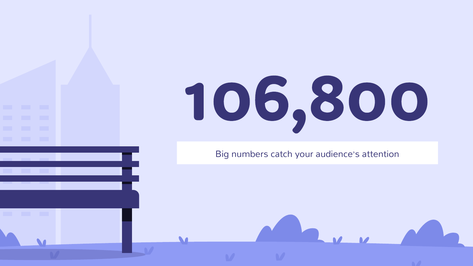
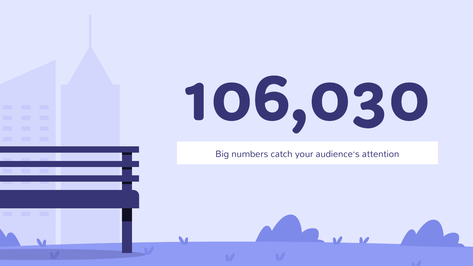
106,800: 106,800 -> 106,030 (307, 99)
